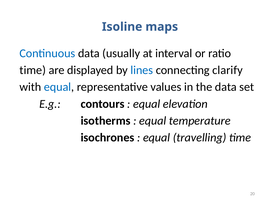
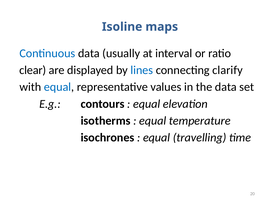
time: time -> clear (33, 70)
